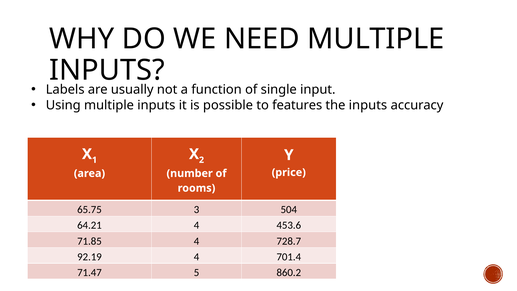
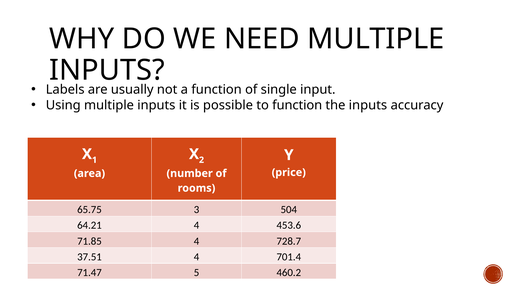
to features: features -> function (297, 105)
92.19: 92.19 -> 37.51 (89, 257)
860.2: 860.2 -> 460.2 (289, 272)
